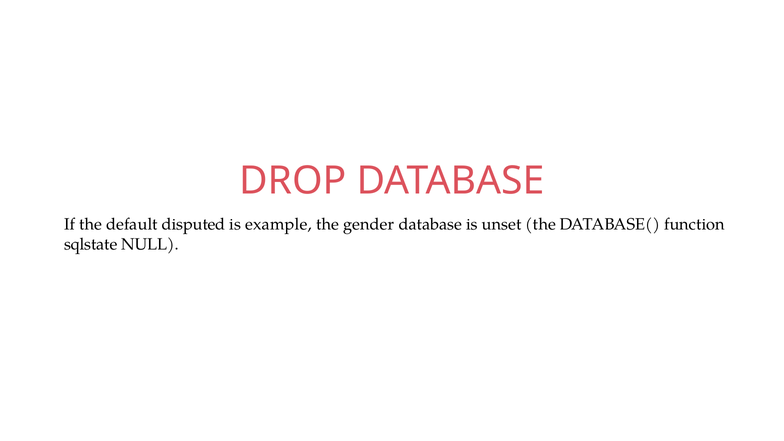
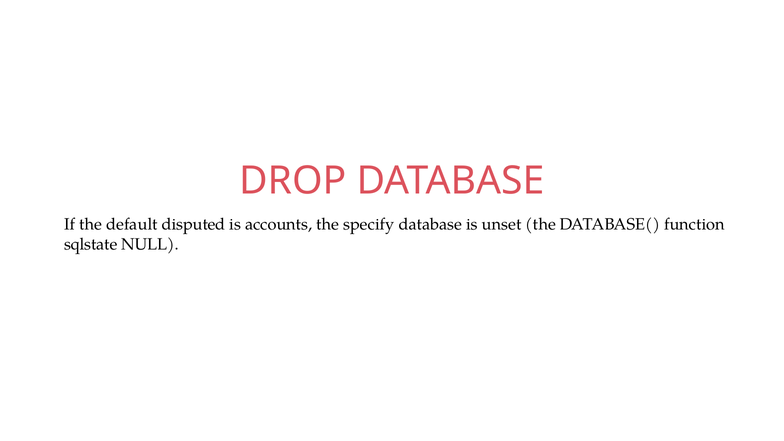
example: example -> accounts (279, 225)
gender: gender -> specify (369, 225)
